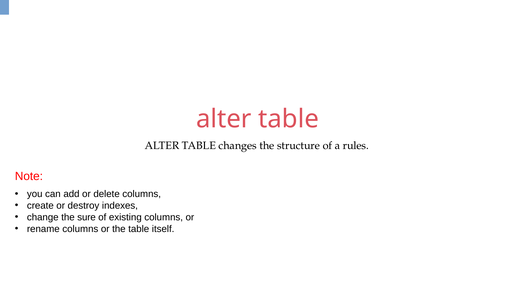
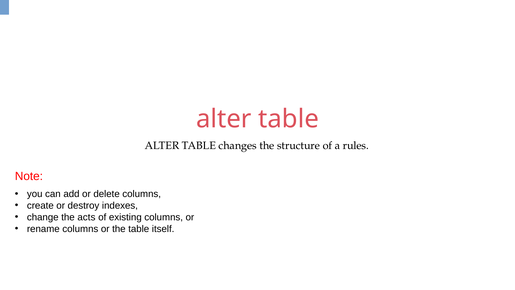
sure: sure -> acts (86, 217)
